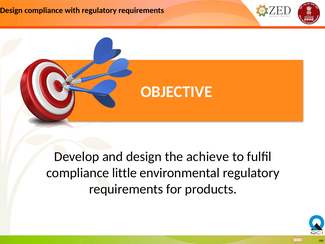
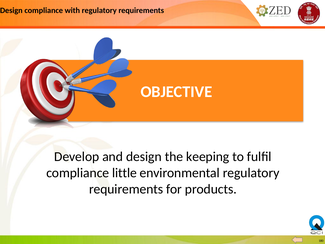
achieve: achieve -> keeping (208, 157)
